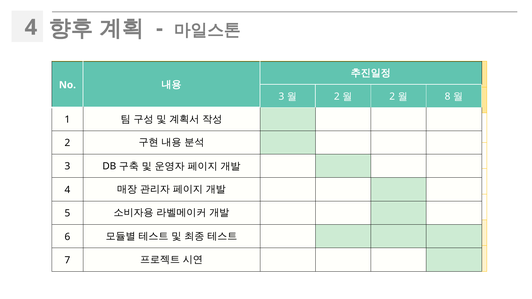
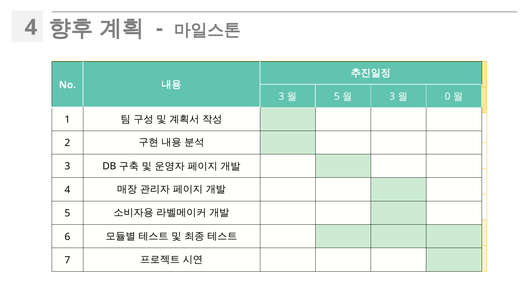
2: 2 -> 5 (337, 97)
2: 2 -> 3 (392, 97)
8: 8 -> 0 (448, 97)
